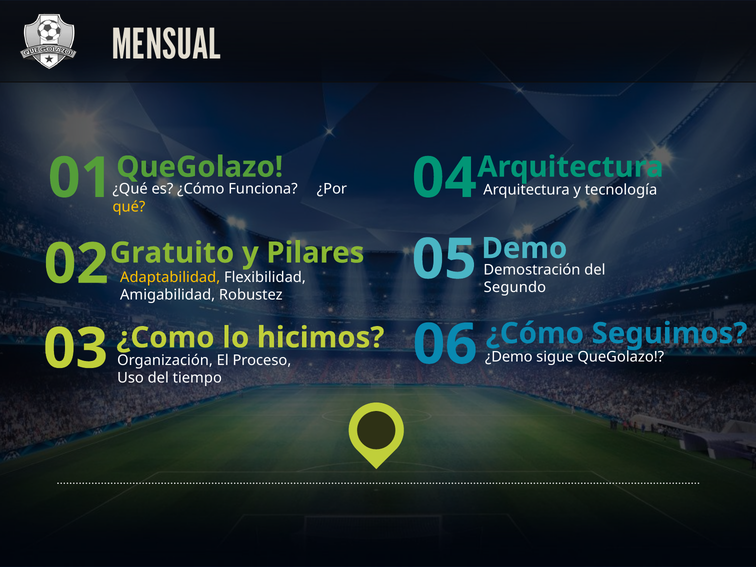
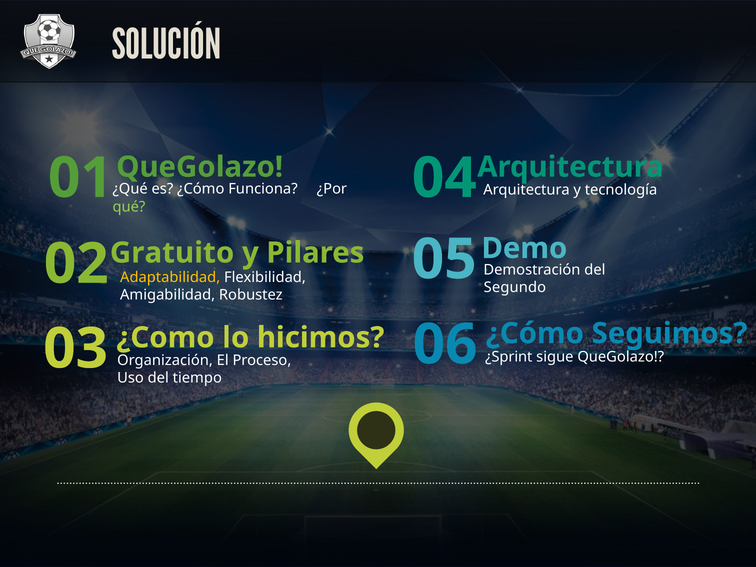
MENSUAL: MENSUAL -> SOLUCIÓN (166, 45)
qué colour: yellow -> light green (129, 207)
¿Demo: ¿Demo -> ¿Sprint (509, 357)
